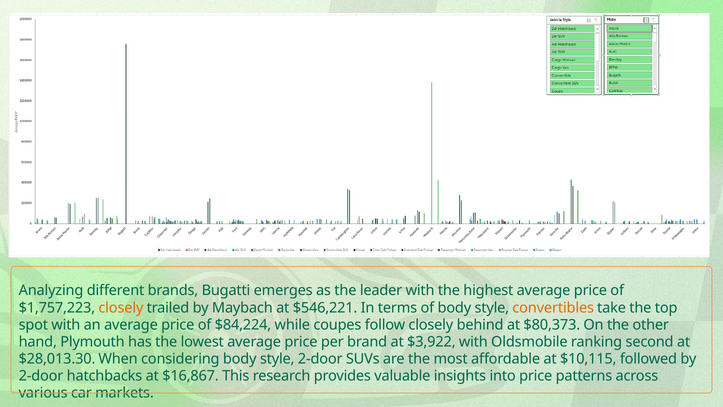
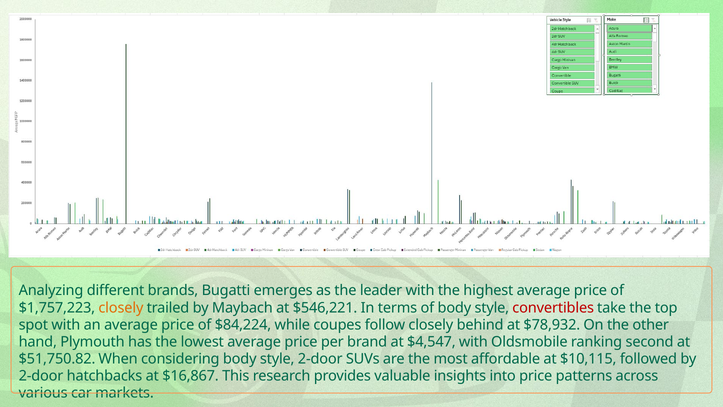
convertibles colour: orange -> red (553, 307)
$80,373: $80,373 -> $78,932 (552, 325)
$3,922: $3,922 -> $4,547 (431, 342)
$28,013.30: $28,013.30 -> $51,750.82 (57, 359)
